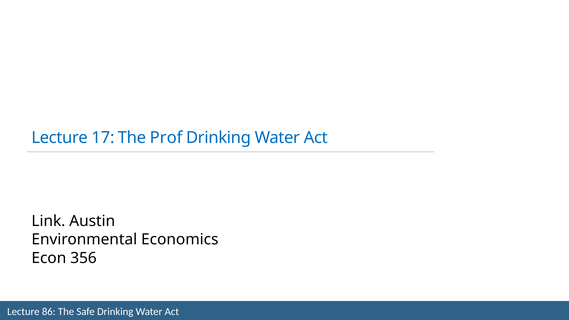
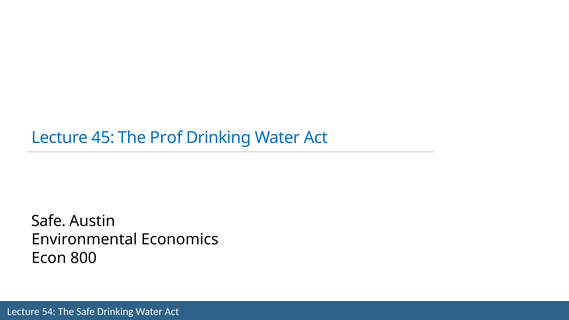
17: 17 -> 45 (103, 138)
Link: Link -> Safe (48, 221)
356: 356 -> 800 (83, 258)
86: 86 -> 54 (49, 312)
